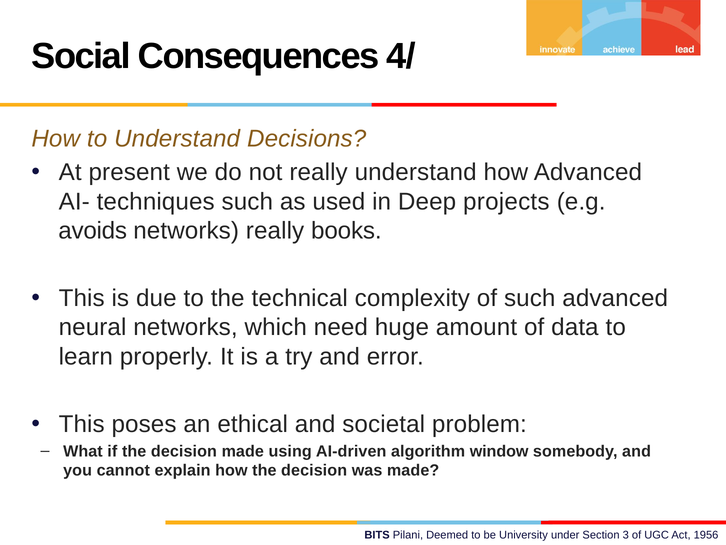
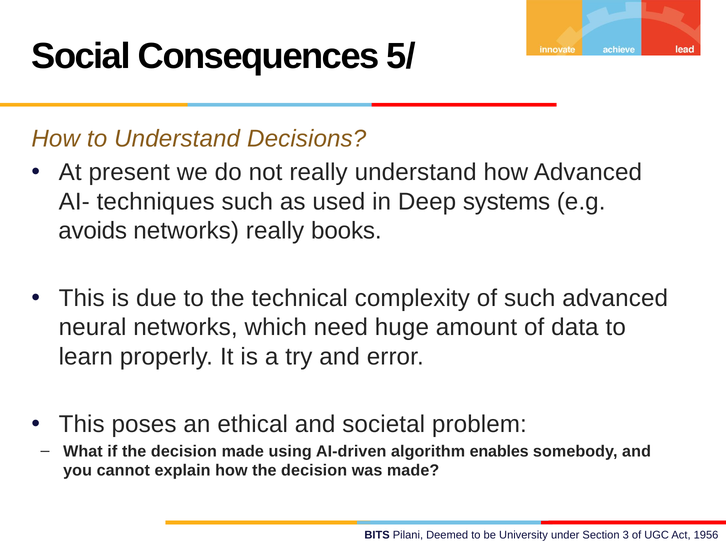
4/: 4/ -> 5/ (401, 56)
projects: projects -> systems (507, 201)
window: window -> enables (499, 451)
